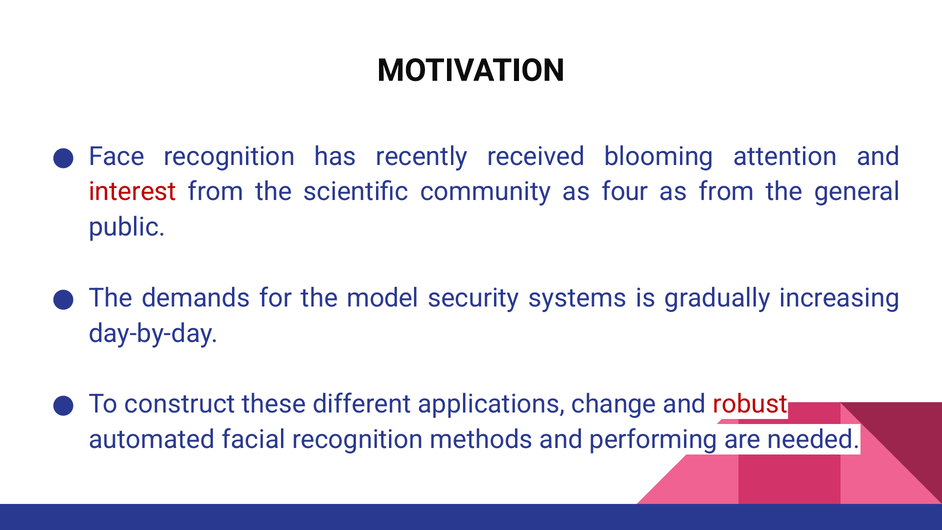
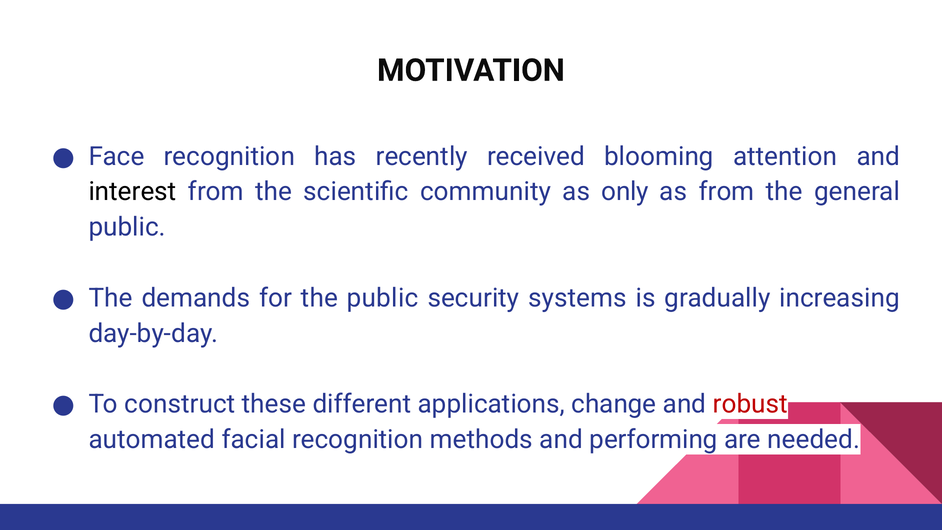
interest colour: red -> black (133, 192)
four: four -> only (625, 192)
the model: model -> public (383, 298)
